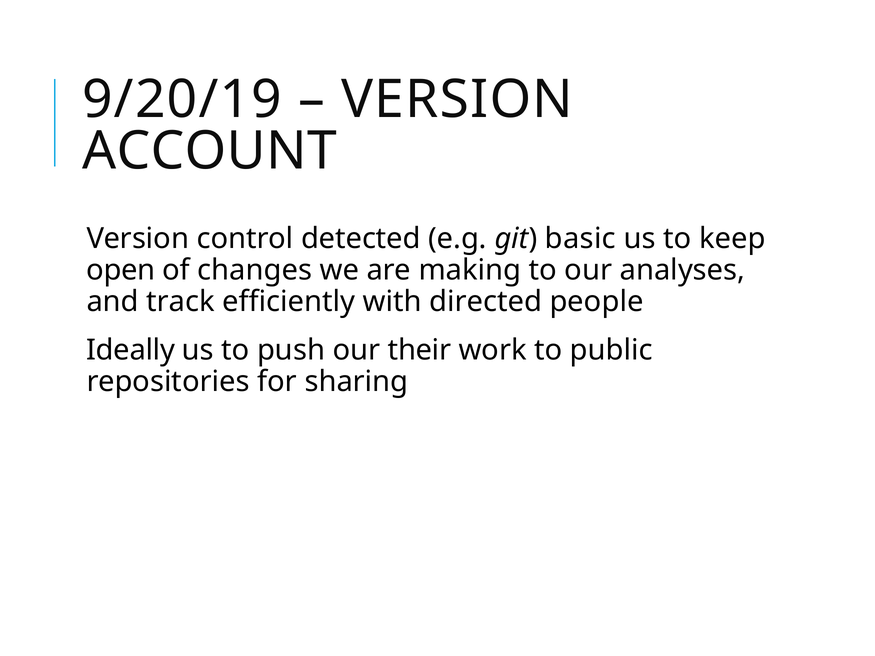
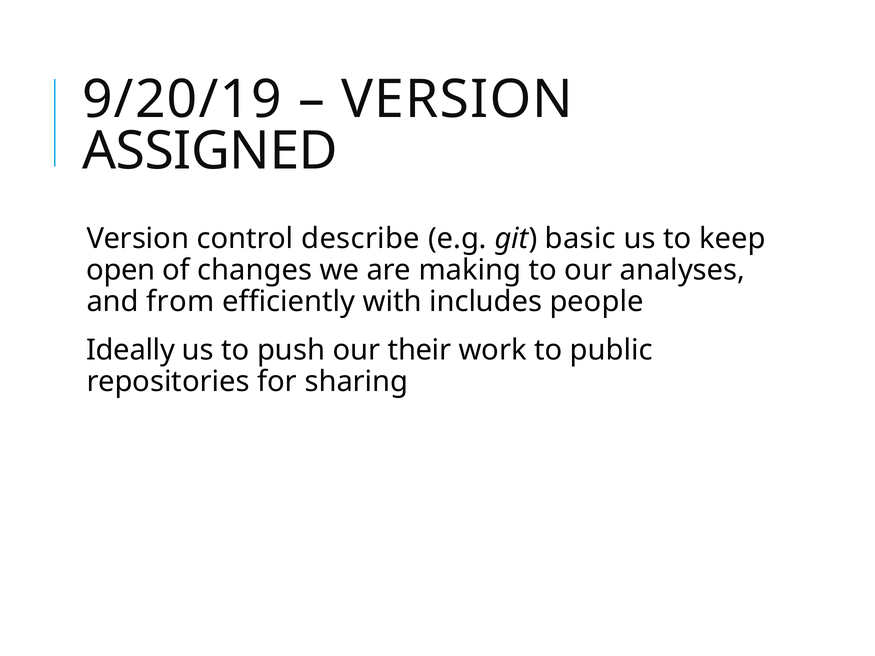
ACCOUNT: ACCOUNT -> ASSIGNED (210, 151)
detected: detected -> describe (361, 239)
track: track -> from (180, 302)
directed: directed -> includes (486, 302)
